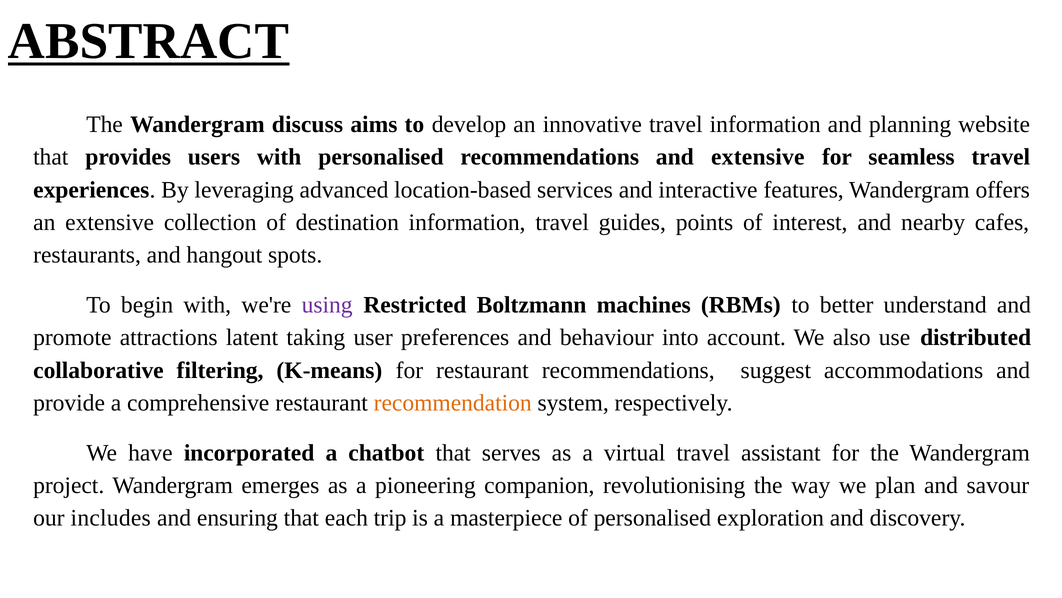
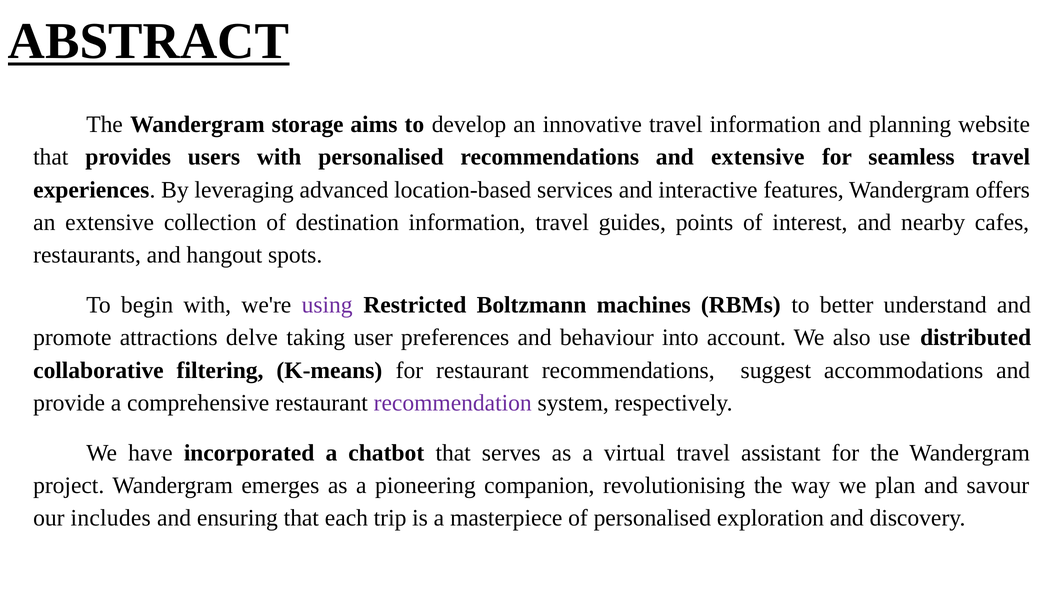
discuss: discuss -> storage (308, 124)
latent: latent -> delve (252, 337)
recommendation colour: orange -> purple (453, 402)
